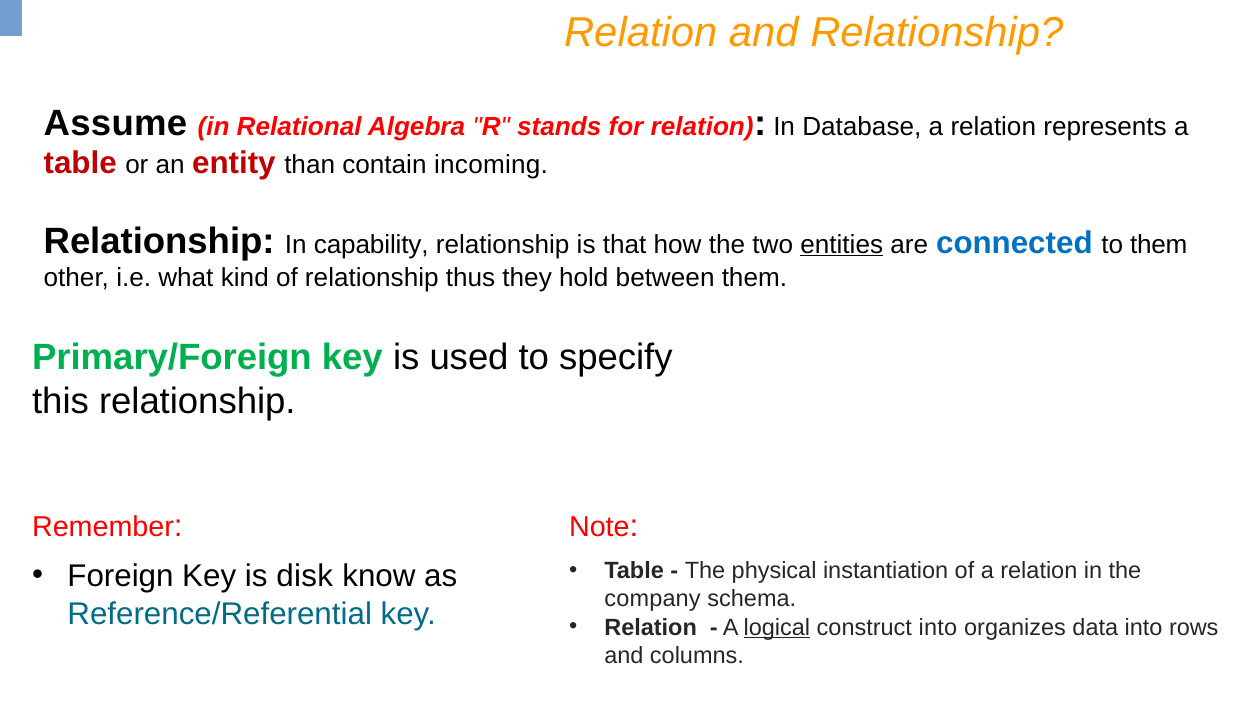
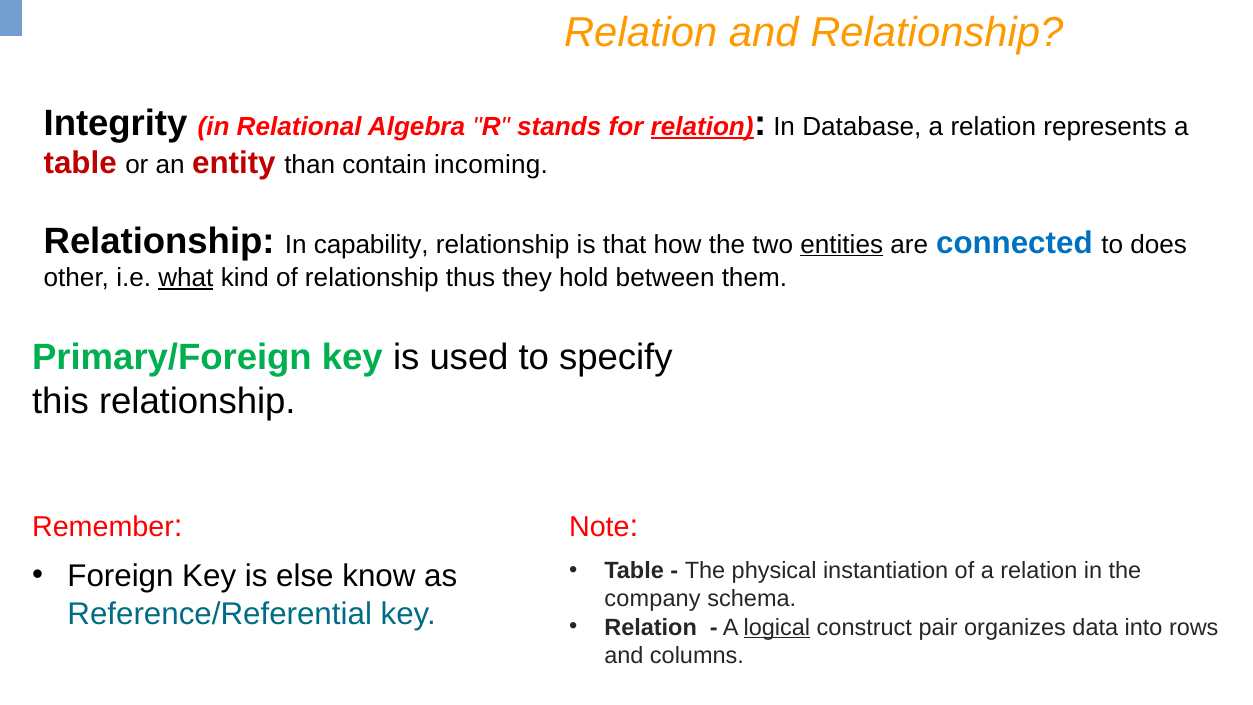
Assume: Assume -> Integrity (116, 123)
relation underline: none -> present (702, 126)
to them: them -> does (1159, 244)
what underline: none -> present (186, 278)
disk: disk -> else (305, 576)
construct into: into -> pair (938, 627)
